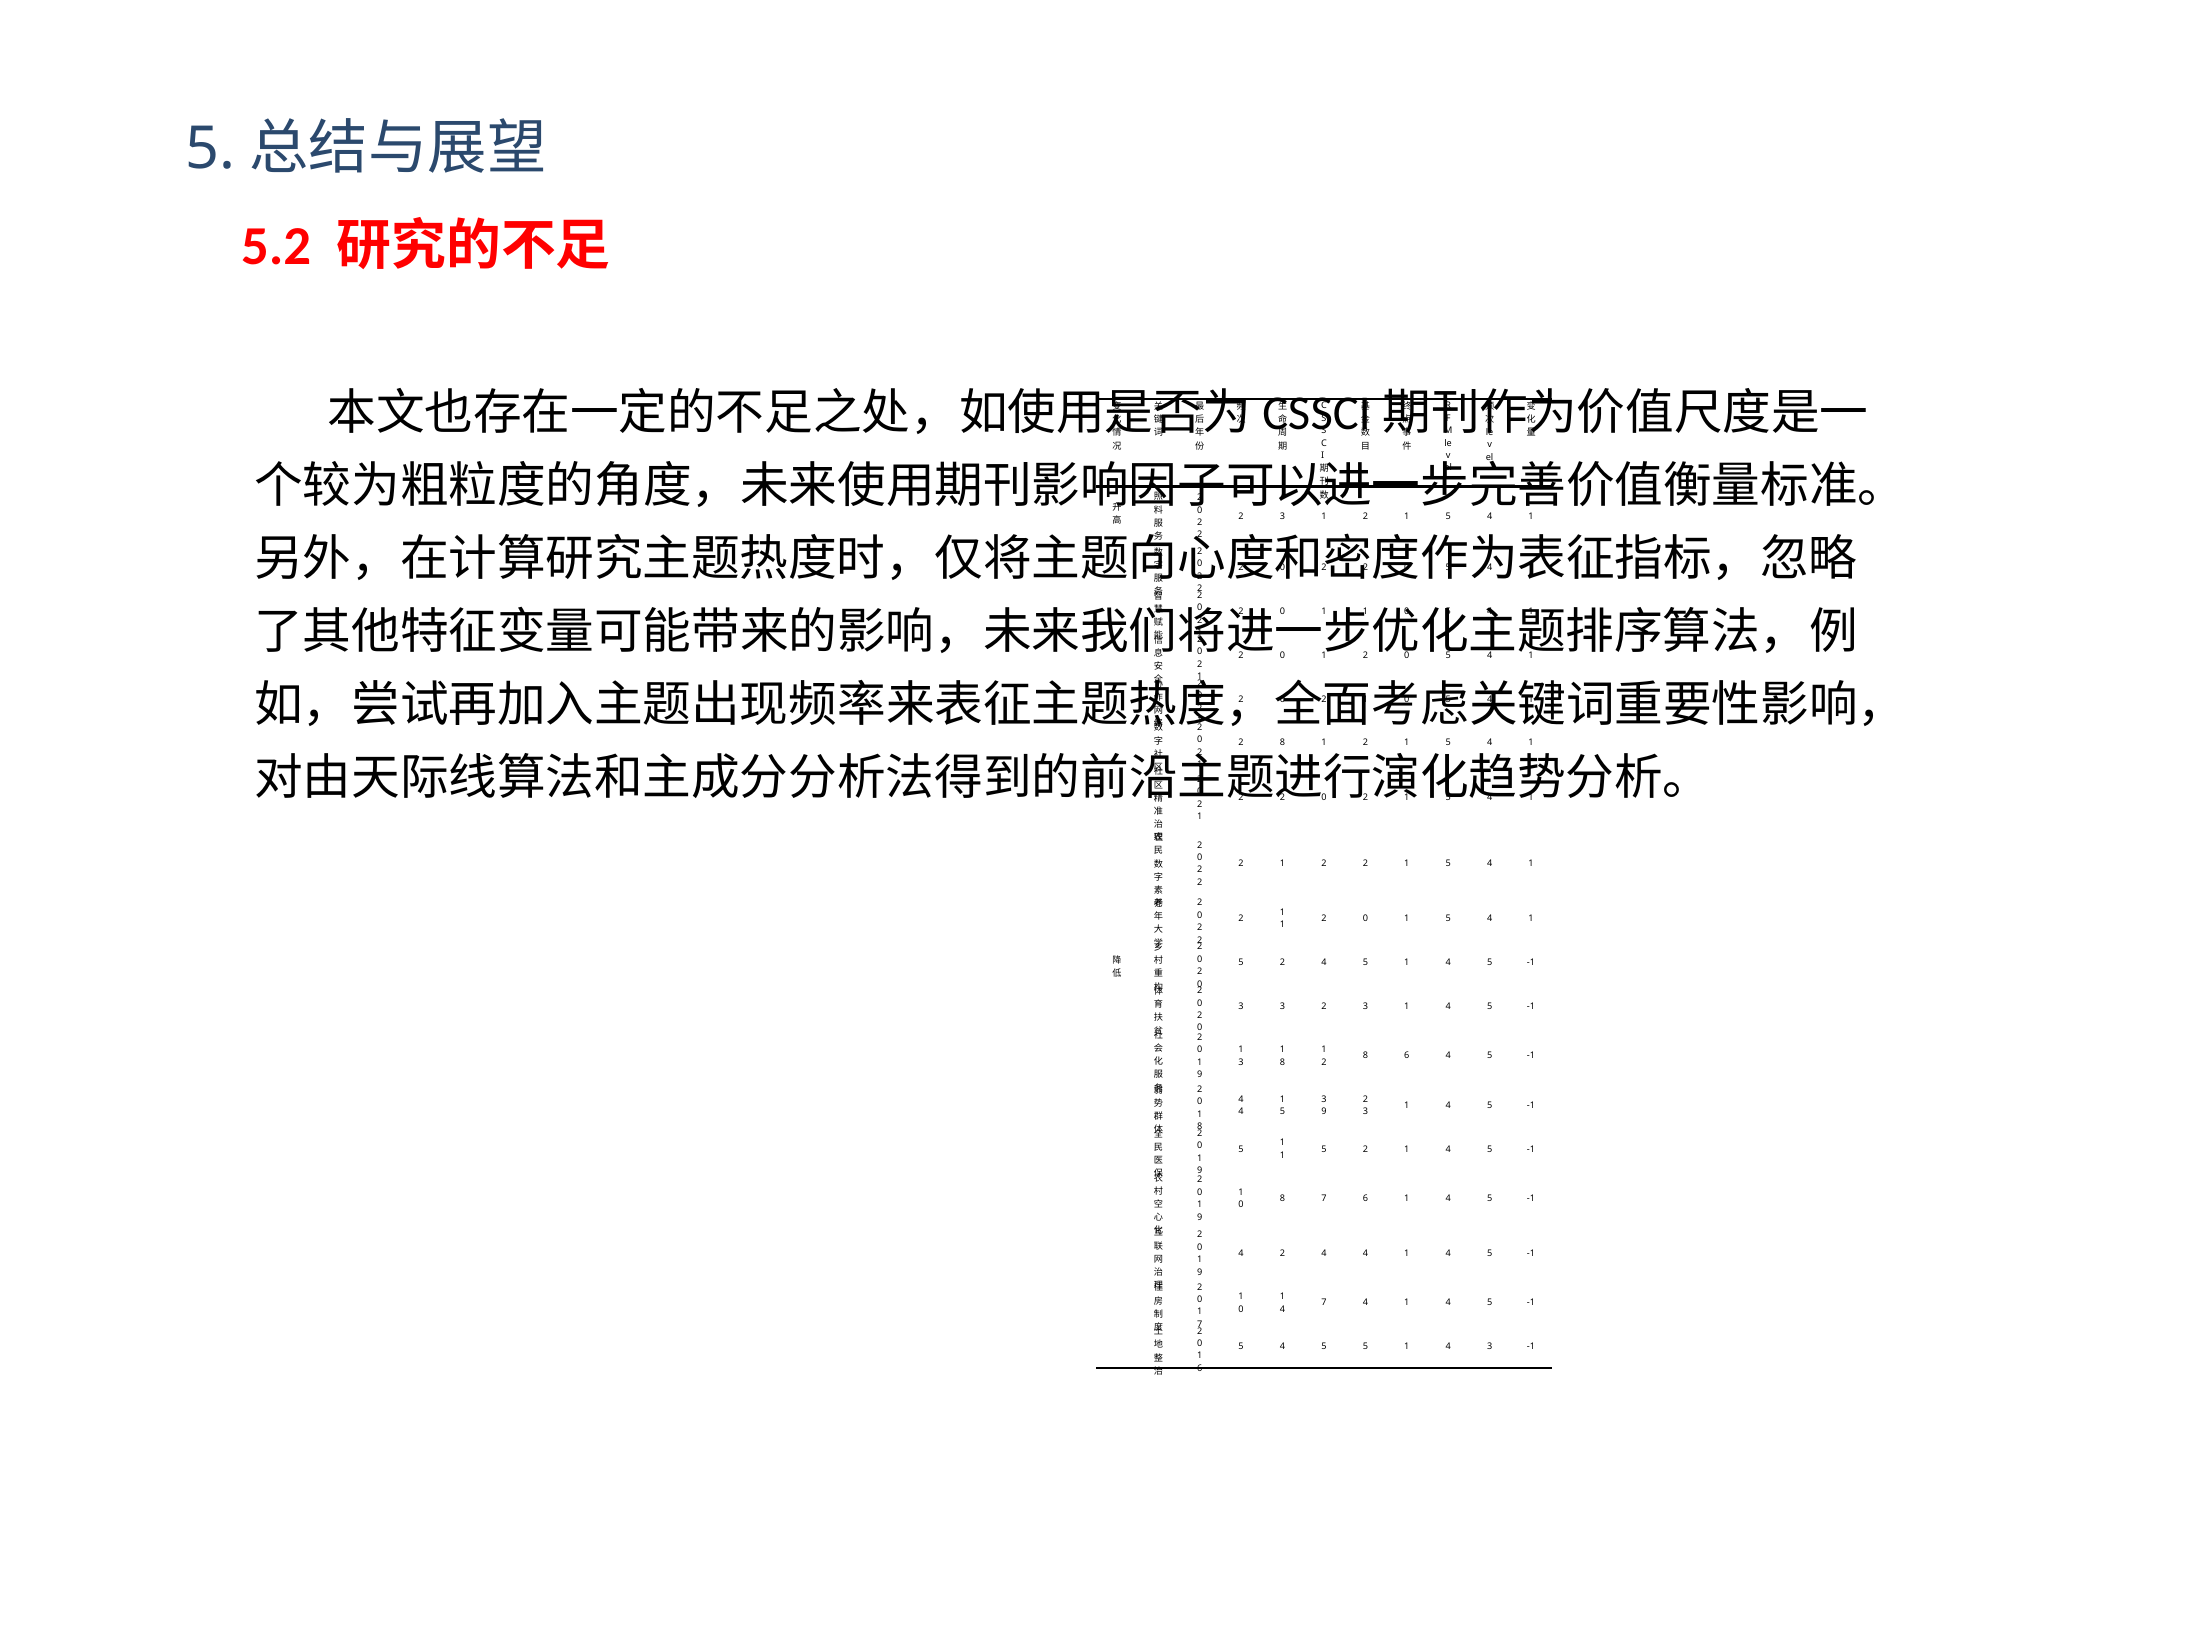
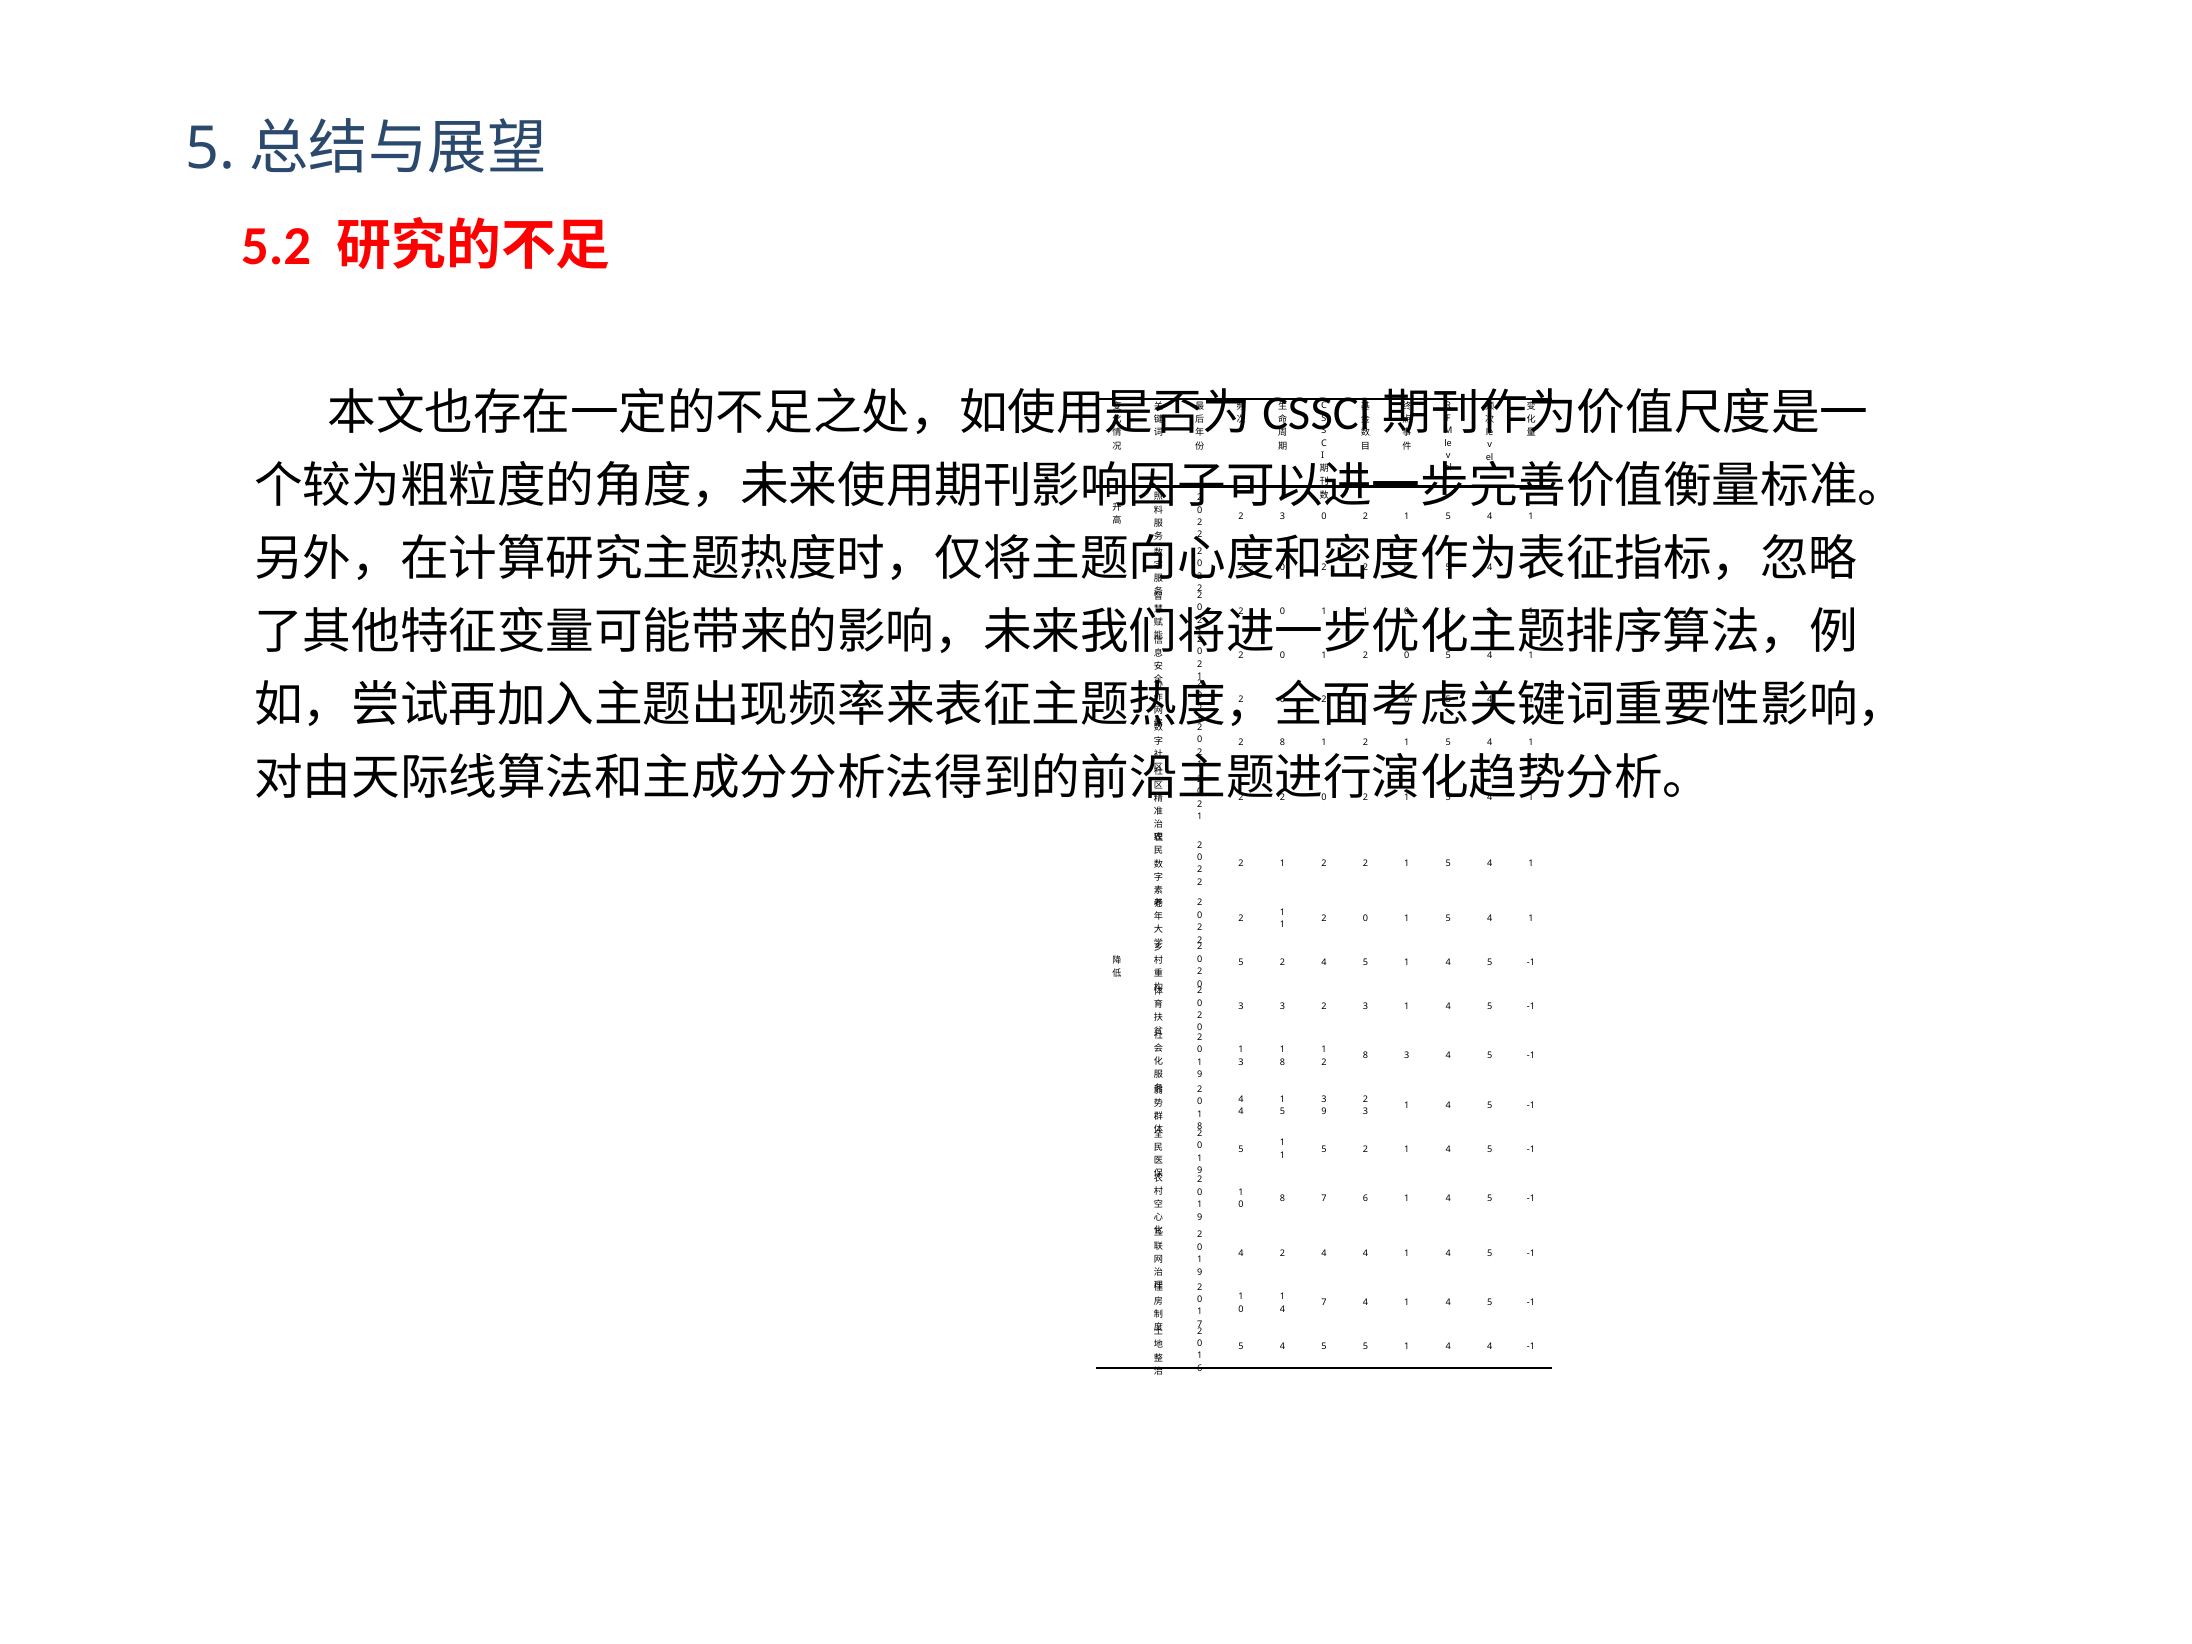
1: 1 -> 0 (1324, 516)
8 6: 6 -> 3 (1407, 1056)
1 4 3: 3 -> 4 (1490, 1347)
